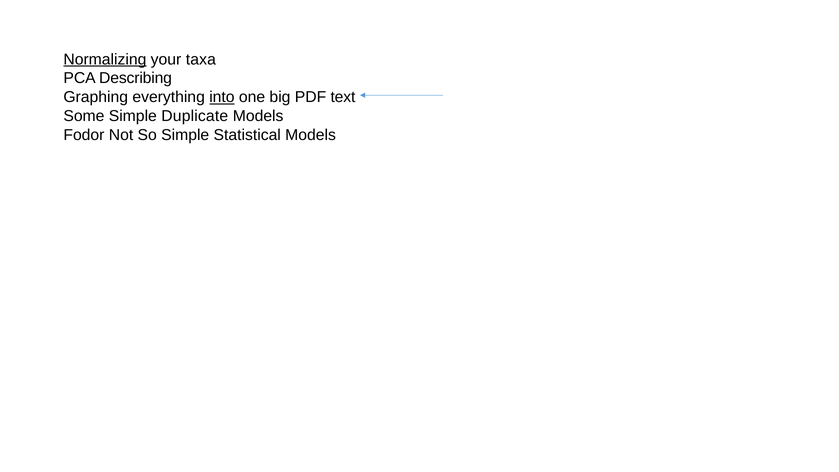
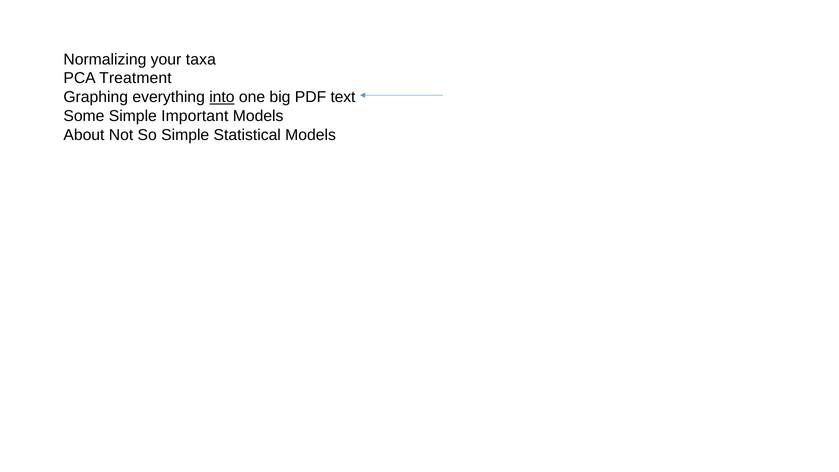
Normalizing underline: present -> none (105, 59)
Describing: Describing -> Treatment (135, 78)
Duplicate: Duplicate -> Important (195, 116)
Fodor: Fodor -> About (84, 135)
